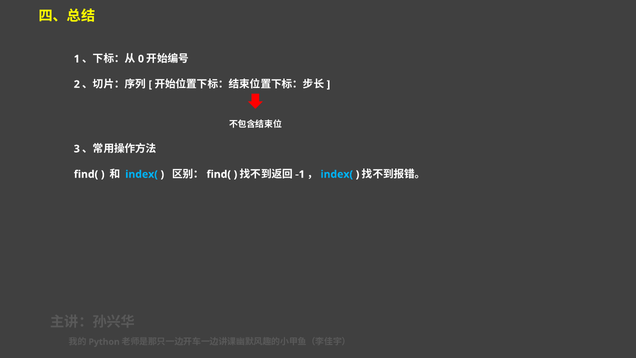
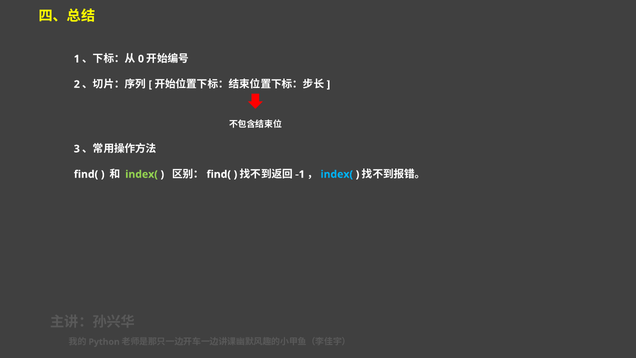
index( colour: light blue -> light green (142, 174)
